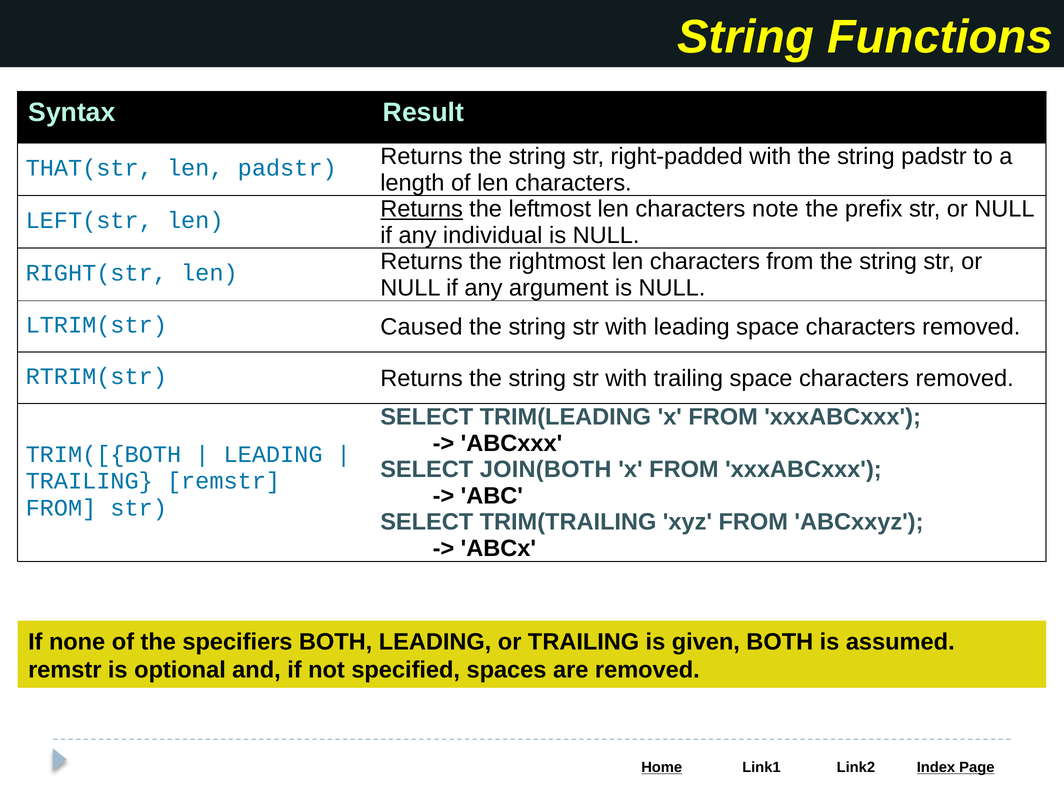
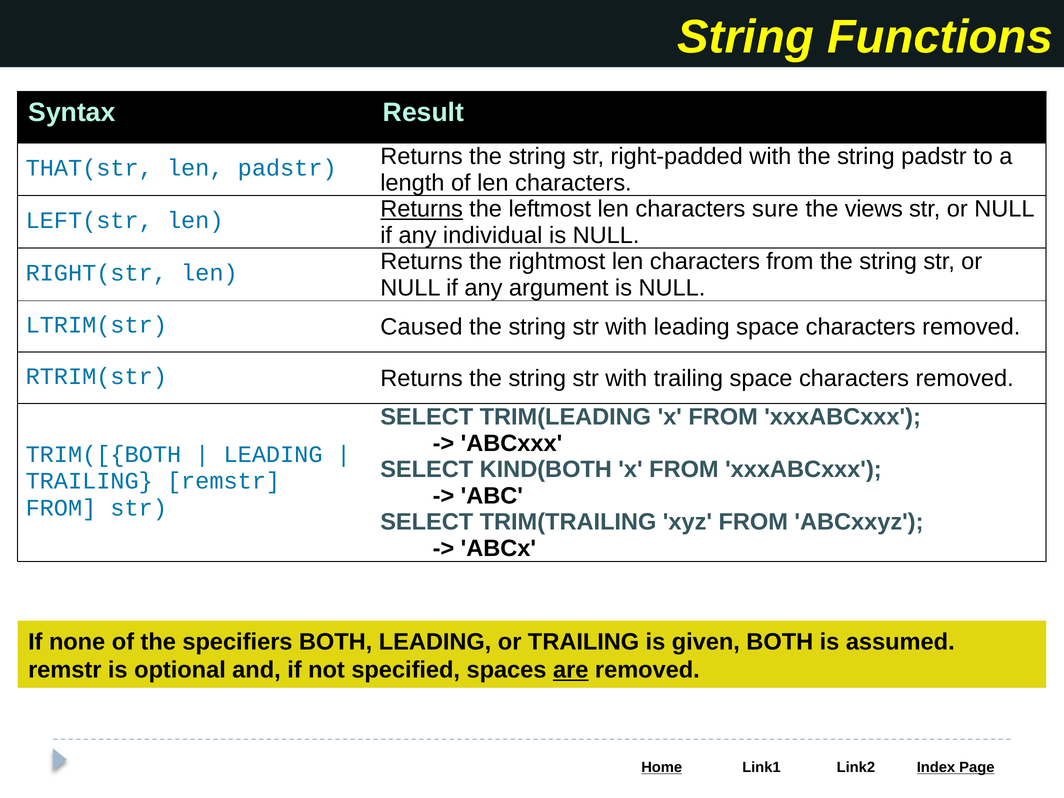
note: note -> sure (775, 209)
prefix: prefix -> views (874, 209)
JOIN(BOTH: JOIN(BOTH -> KIND(BOTH (546, 470)
are underline: none -> present (571, 670)
